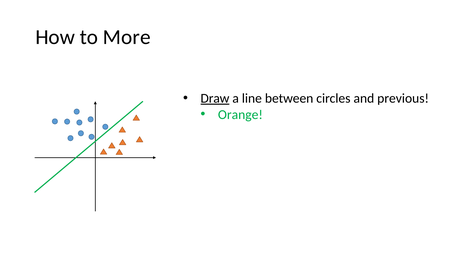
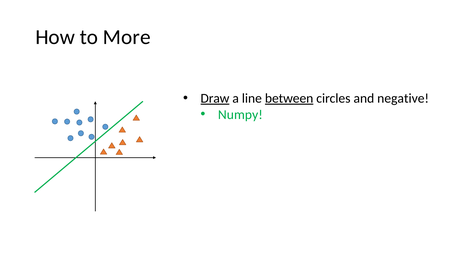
between underline: none -> present (289, 98)
previous: previous -> negative (403, 98)
Orange: Orange -> Numpy (240, 115)
